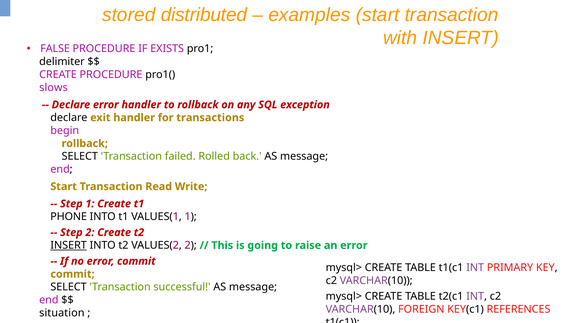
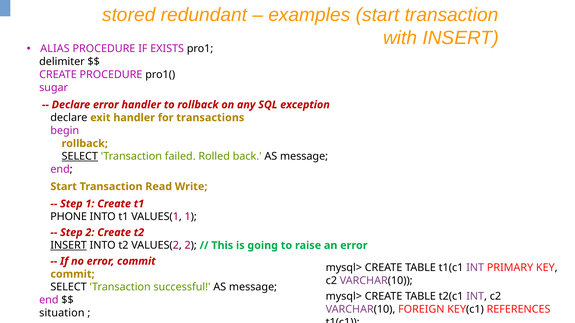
distributed: distributed -> redundant (204, 15)
FALSE: FALSE -> ALIAS (55, 49)
slows: slows -> sugar (54, 88)
SELECT underline: none -> present (80, 157)
